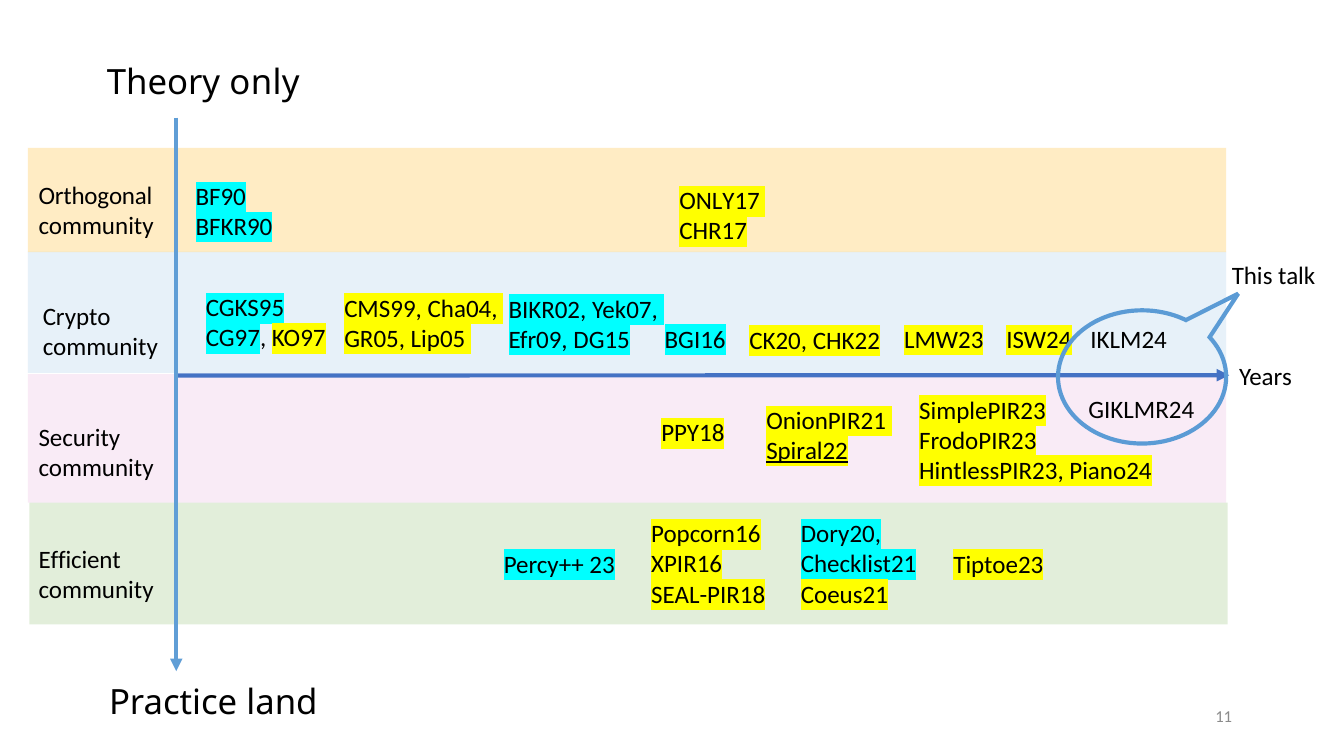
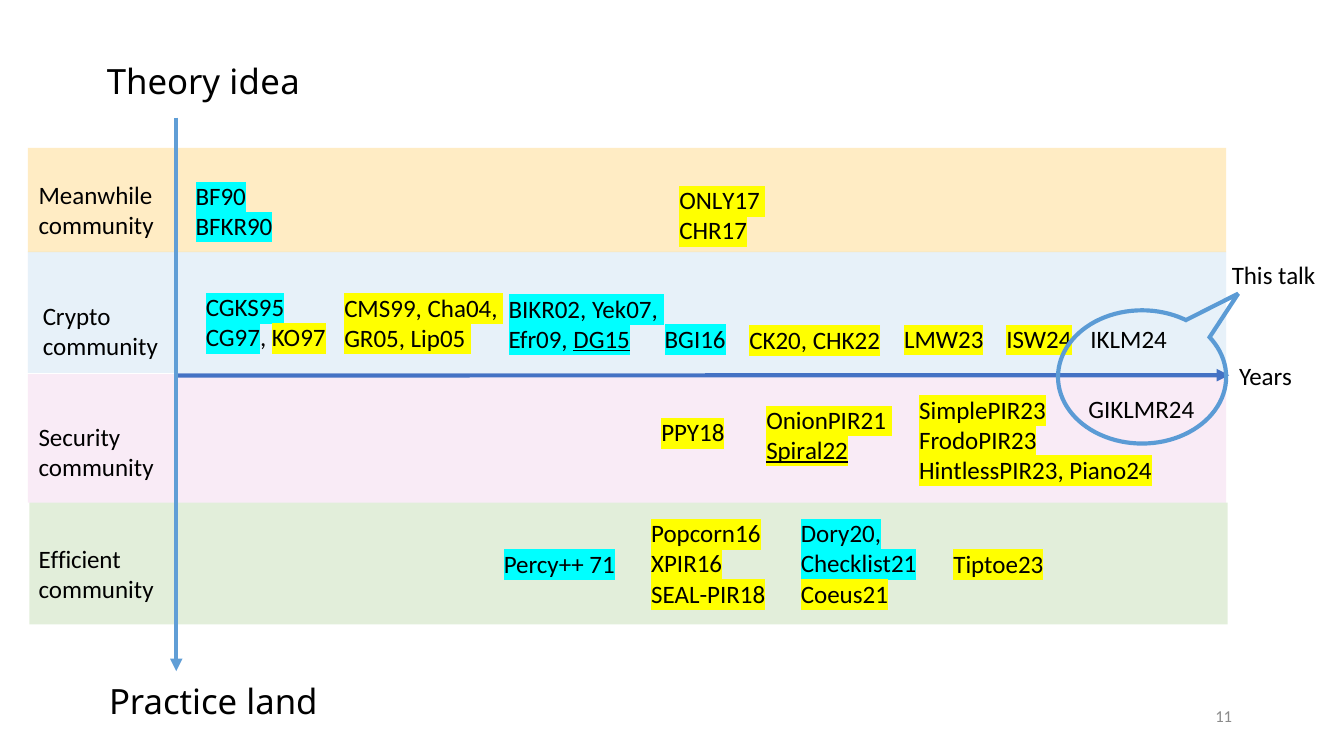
only: only -> idea (265, 83)
Orthogonal: Orthogonal -> Meanwhile (95, 196)
DG15 underline: none -> present (602, 340)
23: 23 -> 71 (602, 564)
